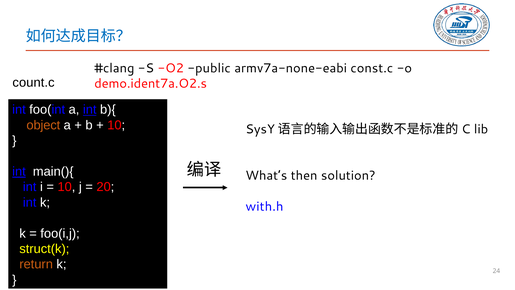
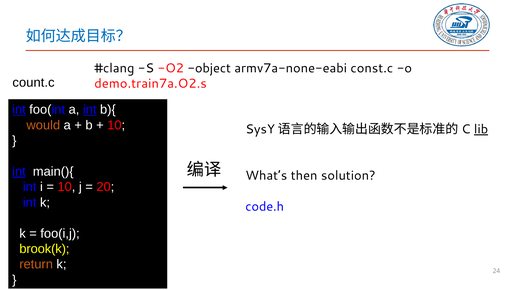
public: public -> object (209, 68)
demo.ident7a.O2.s: demo.ident7a.O2.s -> demo.train7a.O2.s (151, 84)
int underline: none -> present (19, 110)
object: object -> would (43, 125)
lib underline: none -> present (481, 129)
with.h: with.h -> code.h (265, 206)
struct(k: struct(k -> brook(k (44, 249)
